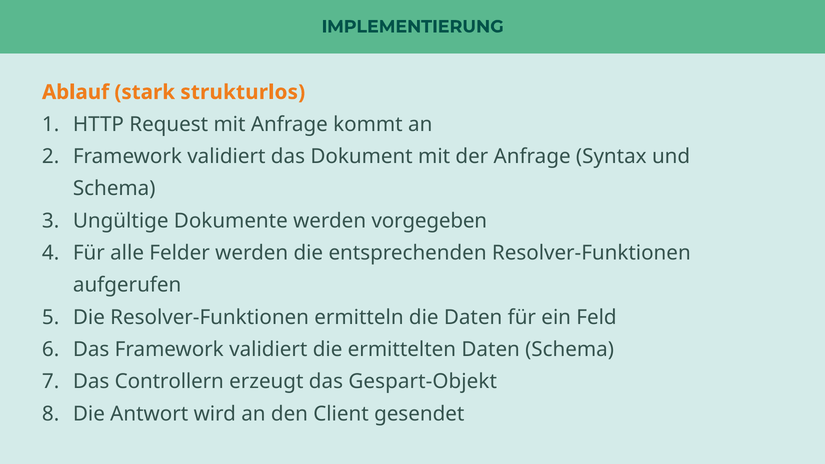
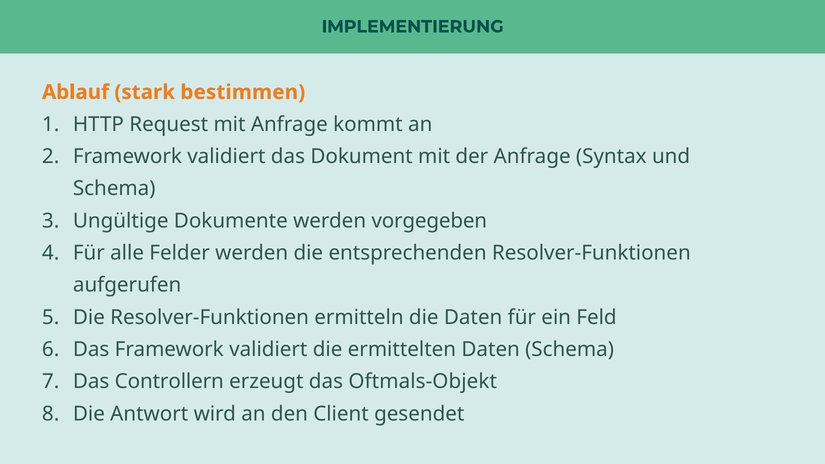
strukturlos: strukturlos -> bestimmen (243, 92)
Gespart-Objekt: Gespart-Objekt -> Oftmals-Objekt (423, 382)
